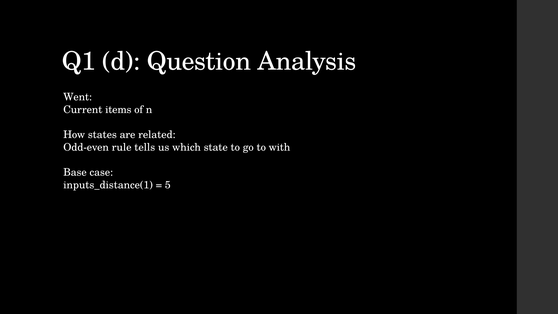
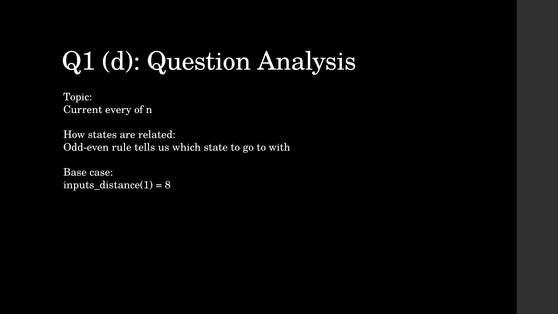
Went: Went -> Topic (78, 97)
items: items -> every (118, 110)
5: 5 -> 8 (168, 185)
